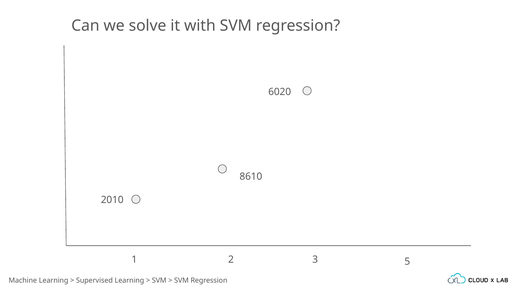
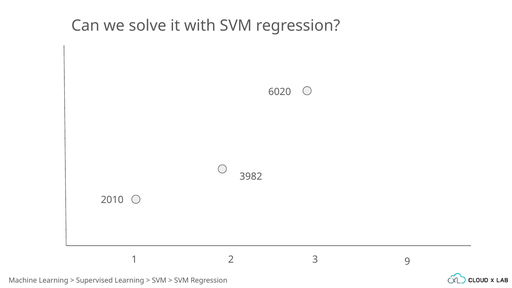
8610: 8610 -> 3982 (251, 177)
5: 5 -> 9 (407, 262)
